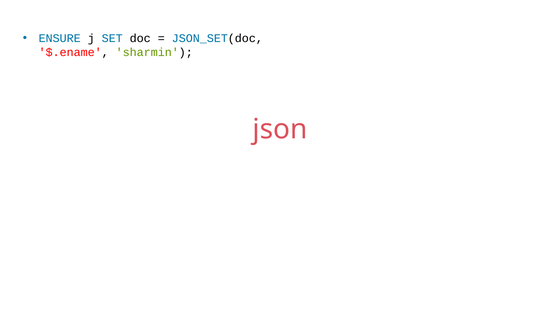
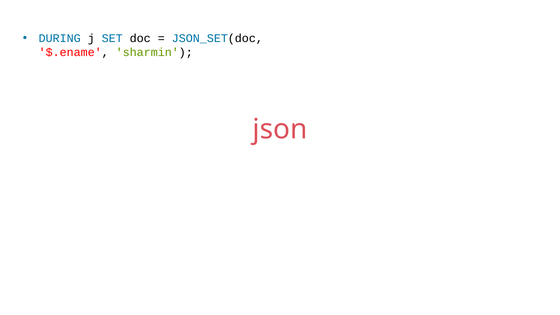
ENSURE: ENSURE -> DURING (60, 38)
